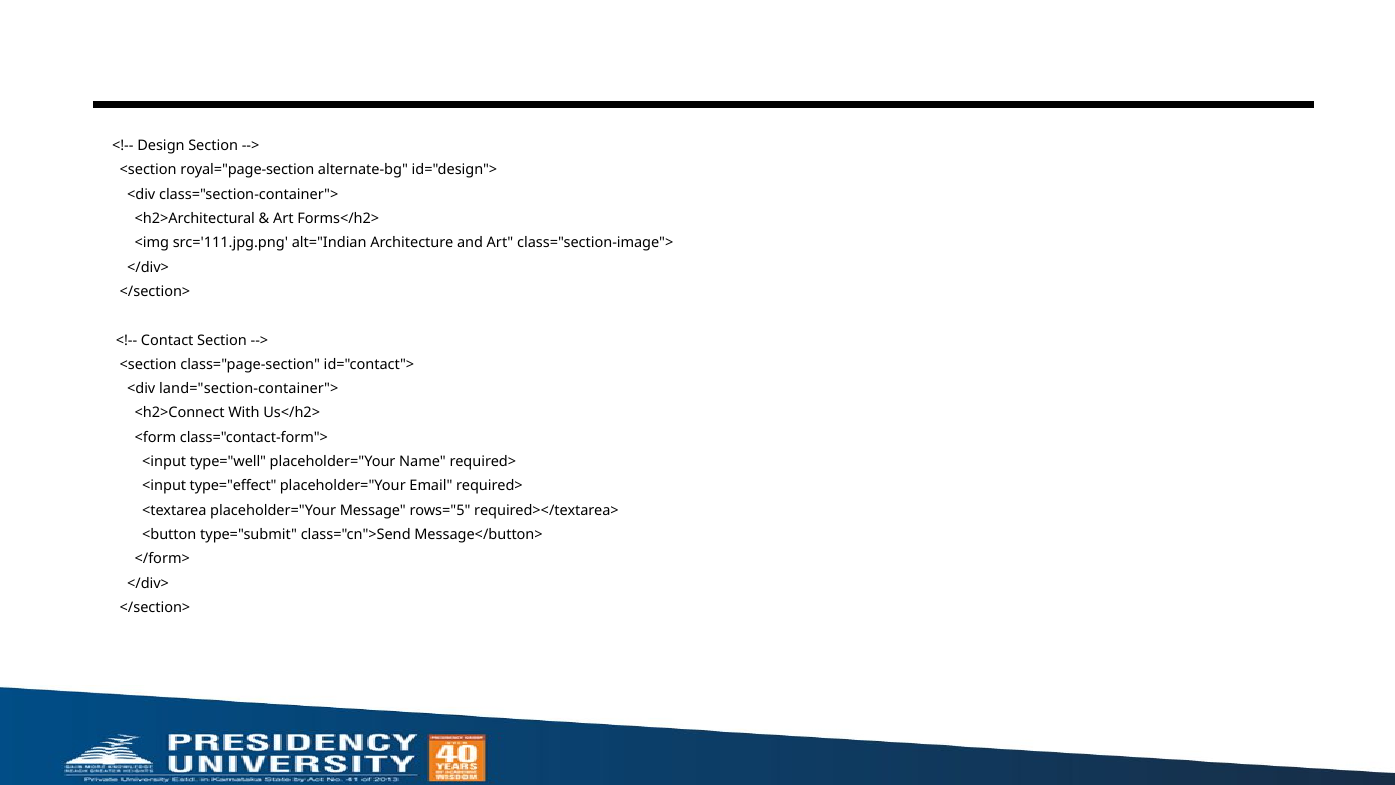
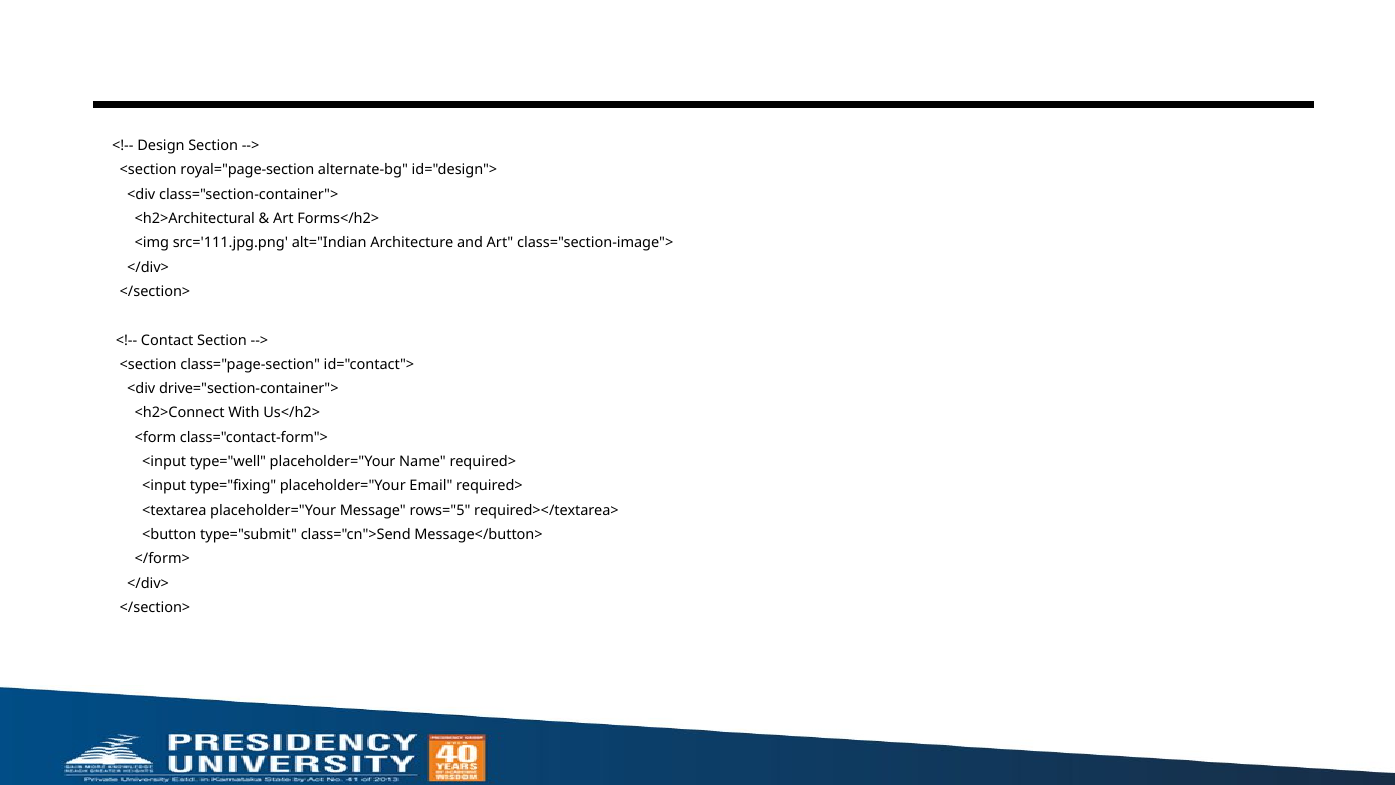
land="section-container">: land="section-container"> -> drive="section-container"> (249, 389)
type="effect: type="effect -> type="fixing (233, 486)
